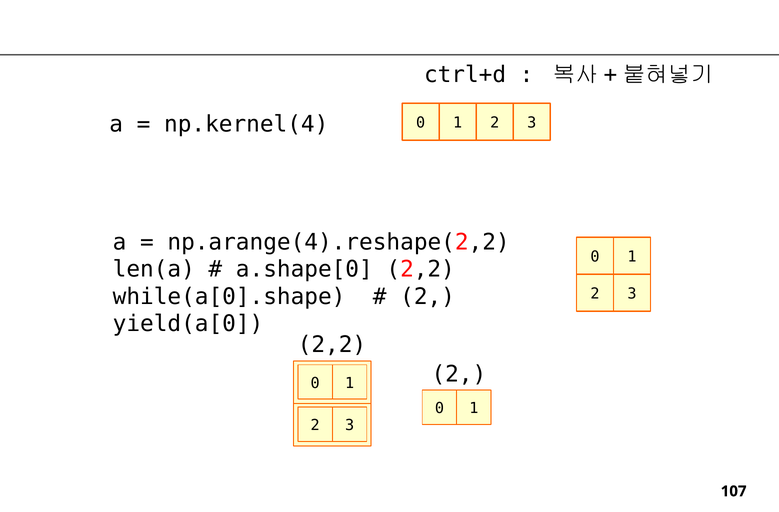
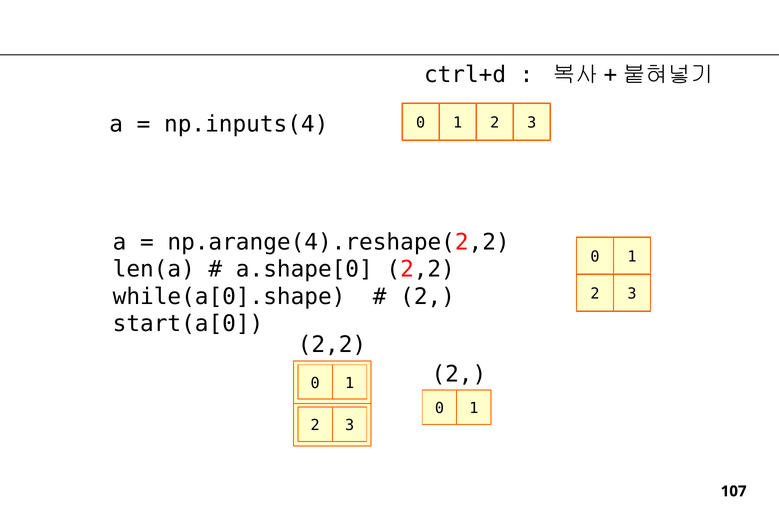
np.kernel(4: np.kernel(4 -> np.inputs(4 (246, 124)
yield(a[0: yield(a[0 -> start(a[0 (188, 324)
